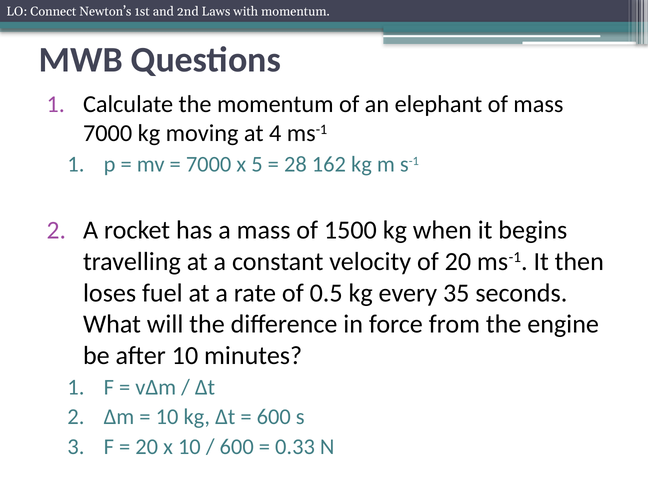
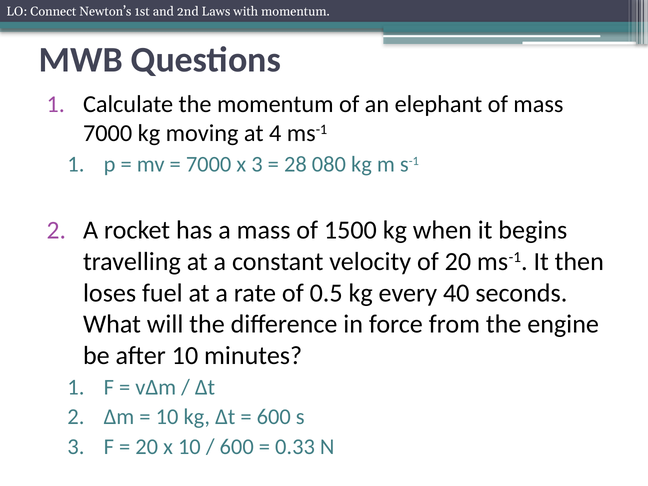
x 5: 5 -> 3 (257, 164)
162: 162 -> 080 (329, 164)
35: 35 -> 40 (456, 293)
